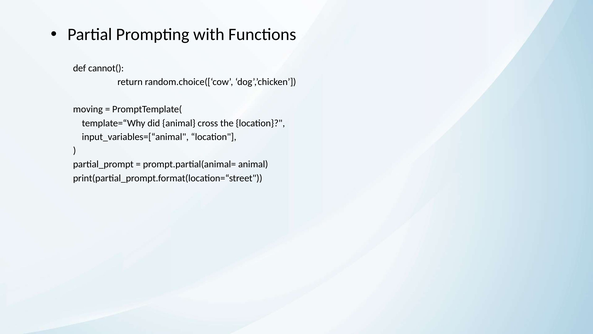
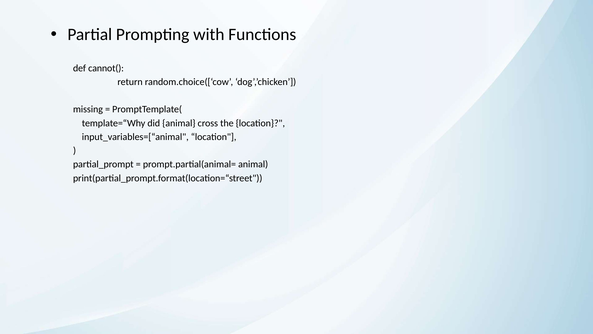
moving: moving -> missing (88, 109)
